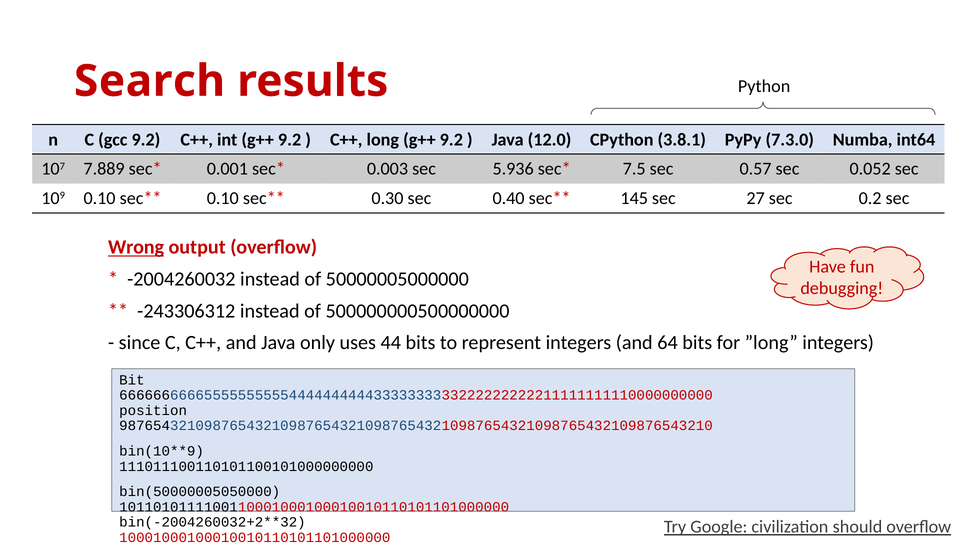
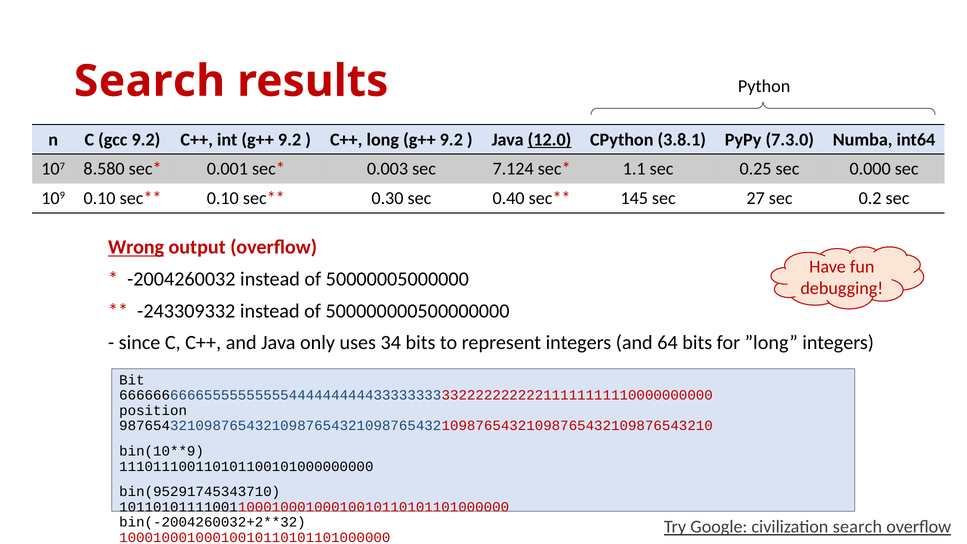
12.0 underline: none -> present (550, 140)
7.889: 7.889 -> 8.580 (104, 169)
5.936: 5.936 -> 7.124 (513, 169)
7.5: 7.5 -> 1.1 (634, 169)
0.57: 0.57 -> 0.25 (756, 169)
0.052: 0.052 -> 0.000 (870, 169)
-243306312: -243306312 -> -243309332 (186, 311)
44: 44 -> 34 (391, 343)
bin(50000005050000: bin(50000005050000 -> bin(95291745343710 (200, 492)
civilization should: should -> search (857, 527)
